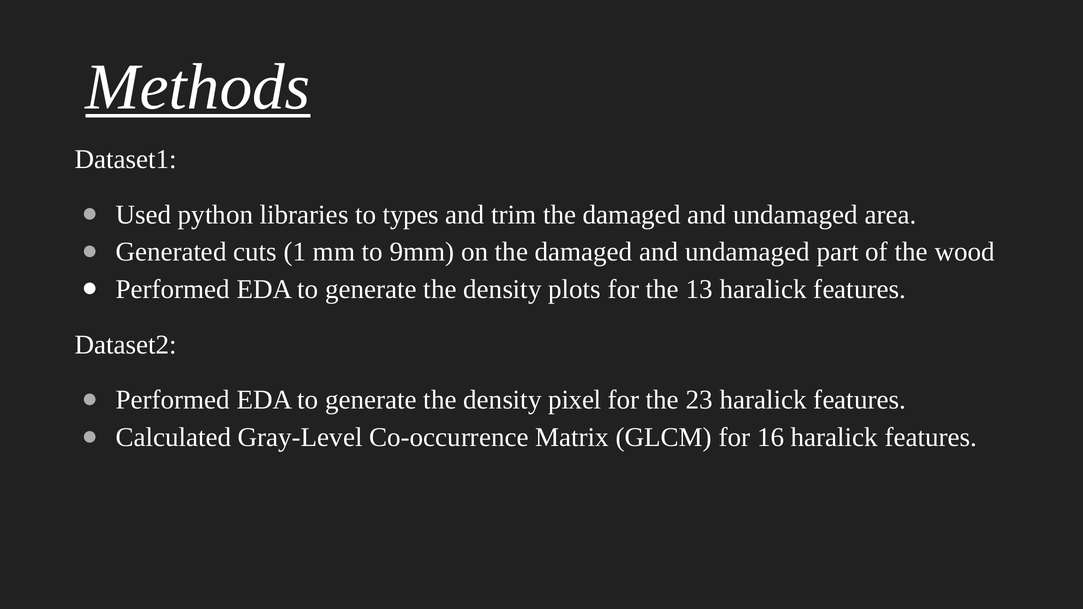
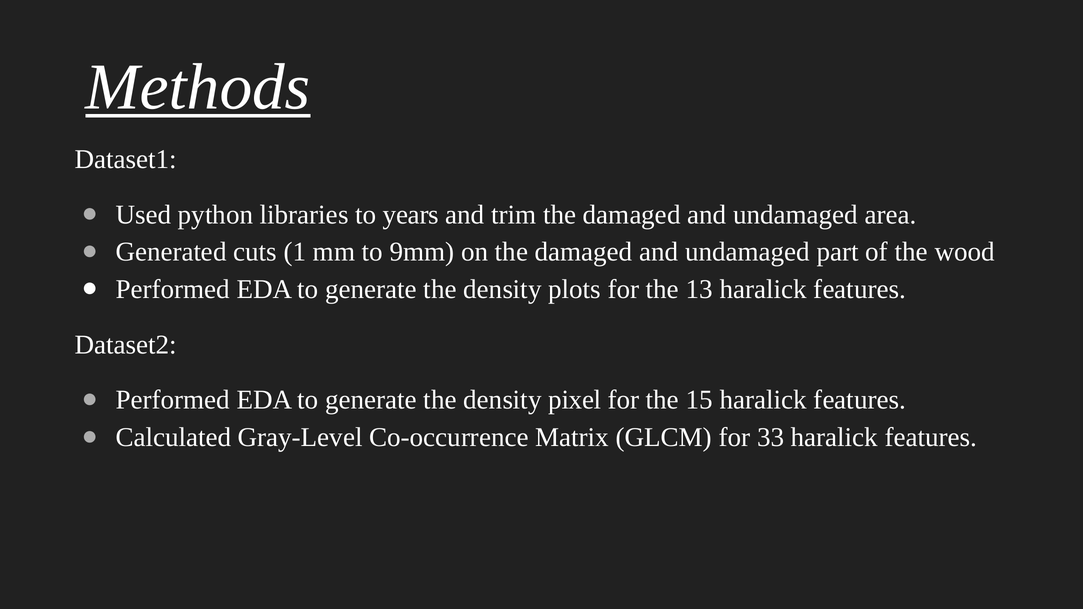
types: types -> years (411, 215)
23: 23 -> 15 (699, 400)
16: 16 -> 33 (771, 438)
